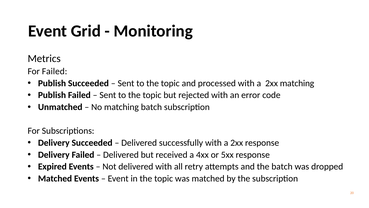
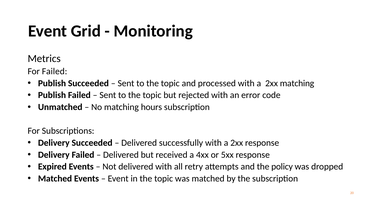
matching batch: batch -> hours (151, 107)
the batch: batch -> policy (282, 166)
